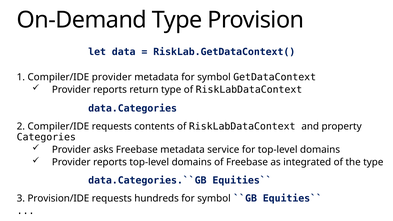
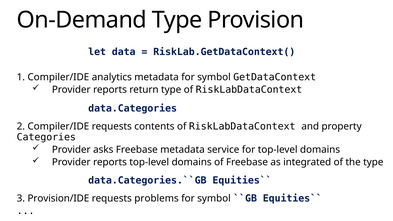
Compiler/IDE provider: provider -> analytics (112, 77)
hundreds: hundreds -> problems (157, 198)
